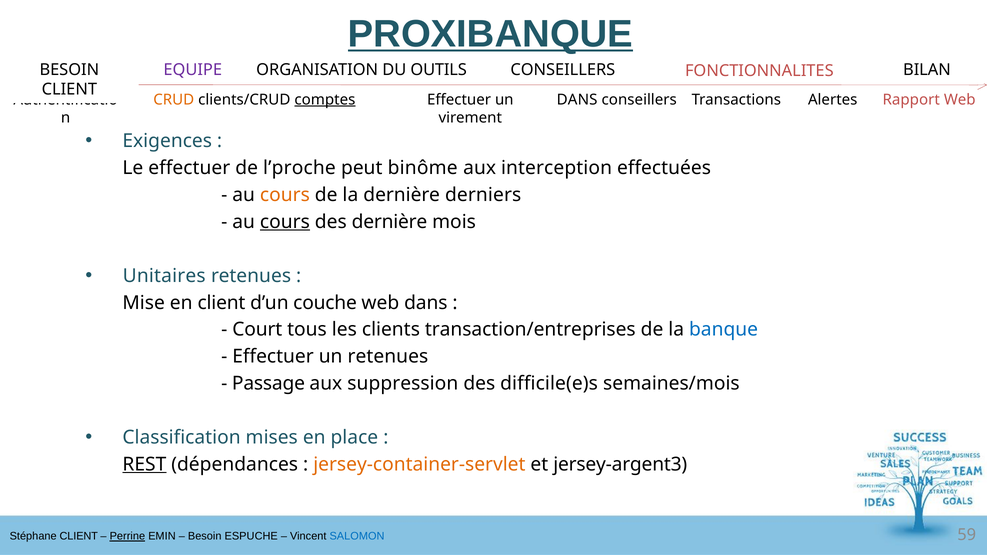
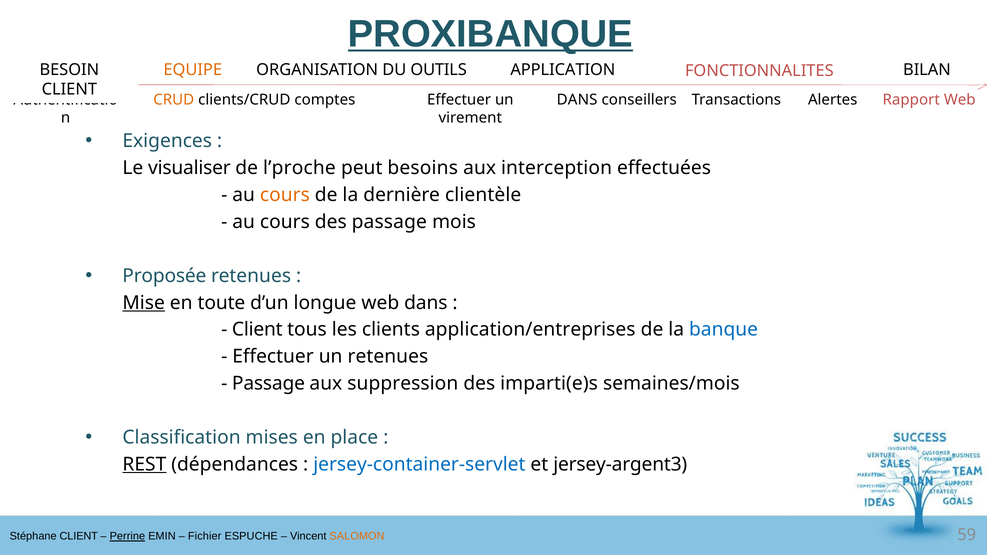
EQUIPE colour: purple -> orange (193, 70)
CONSEILLERS: CONSEILLERS -> APPLICATION (563, 70)
comptes underline: present -> none (325, 100)
Le effectuer: effectuer -> visualiser (189, 168)
binôme: binôme -> besoins (423, 168)
derniers: derniers -> clientèle (483, 195)
cours underline: present -> none (285, 222)
des dernière: dernière -> passage (389, 222)
Unitaires: Unitaires -> Proposée (164, 276)
Mise underline: none -> present (144, 303)
en client: client -> toute (221, 303)
couche: couche -> longue (325, 303)
Court: Court -> Client (257, 330)
transaction/entreprises: transaction/entreprises -> application/entreprises (530, 330)
difficile(e)s: difficile(e)s -> imparti(e)s (549, 384)
jersey-container-servlet colour: orange -> blue (419, 464)
Besoin: Besoin -> Fichier (205, 537)
SALOMON colour: blue -> orange (357, 537)
